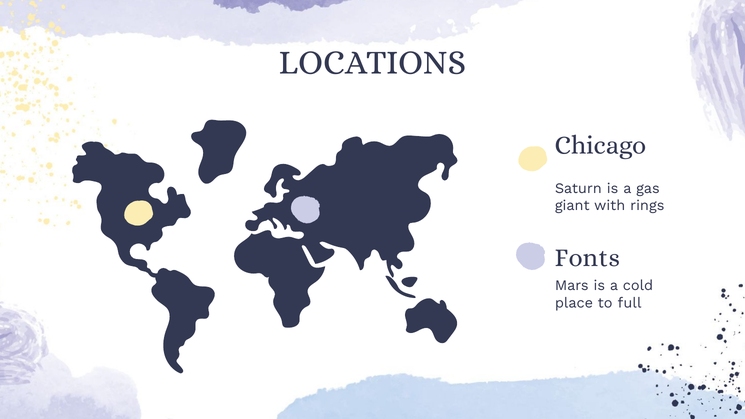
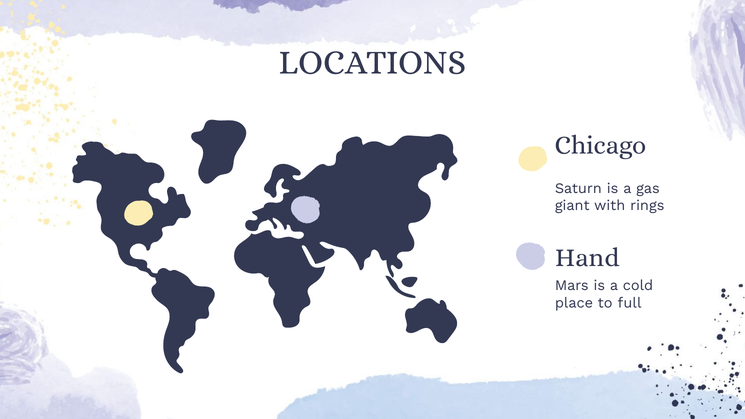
Fonts: Fonts -> Hand (587, 258)
